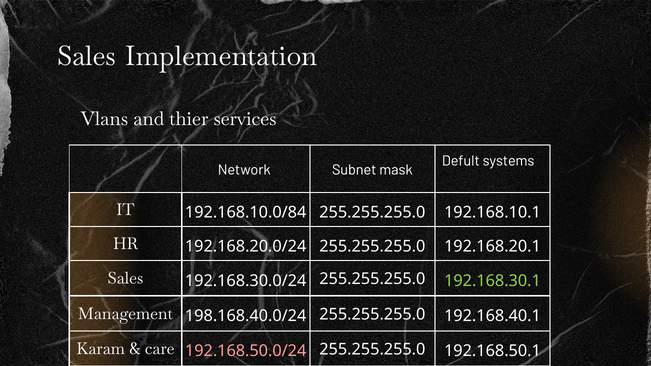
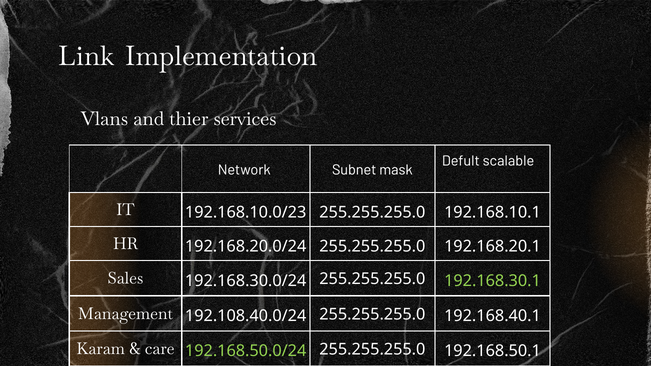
Sales: Sales -> Link (86, 56)
systems: systems -> scalable (508, 161)
192.168.10.0/84: 192.168.10.0/84 -> 192.168.10.0/23 (246, 212)
198.168.40.0/24: 198.168.40.0/24 -> 192.108.40.0/24 (246, 316)
192.168.50.0/24 colour: pink -> light green (246, 351)
